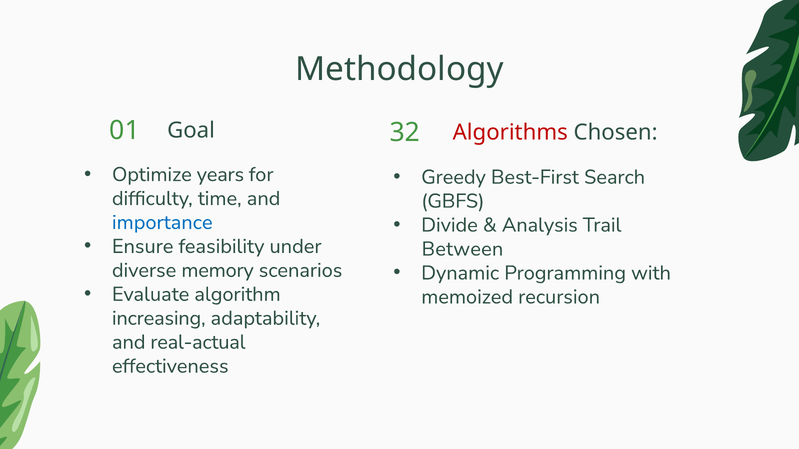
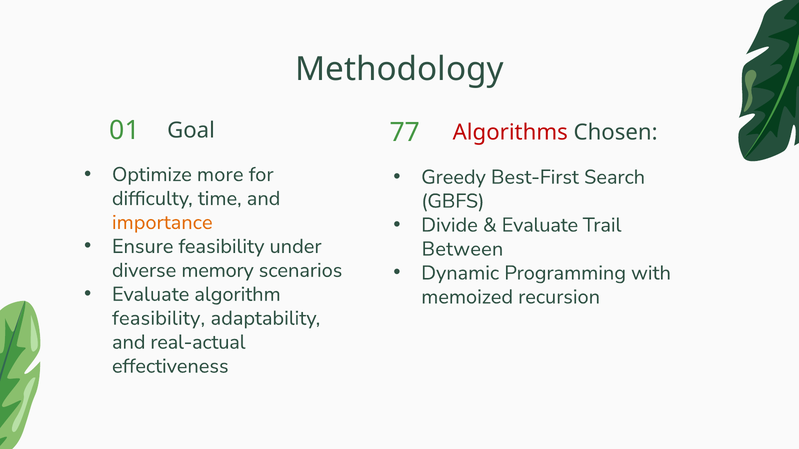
32: 32 -> 77 (405, 133)
years: years -> more (220, 175)
importance colour: blue -> orange (162, 223)
Analysis: Analysis -> Evaluate (540, 225)
increasing: increasing -> feasibility (159, 318)
